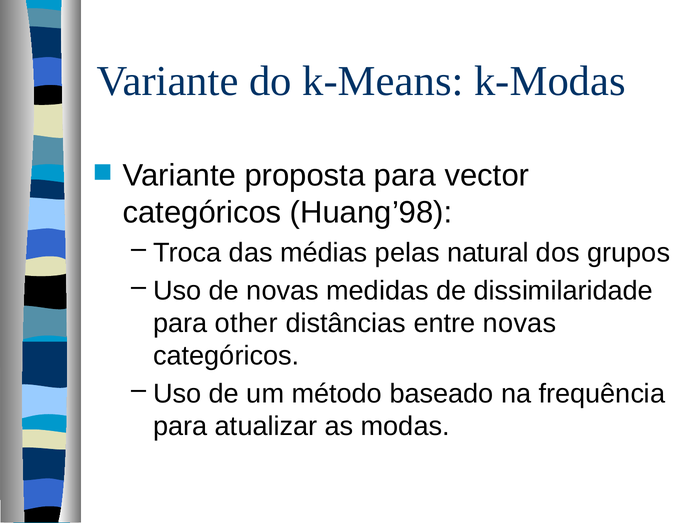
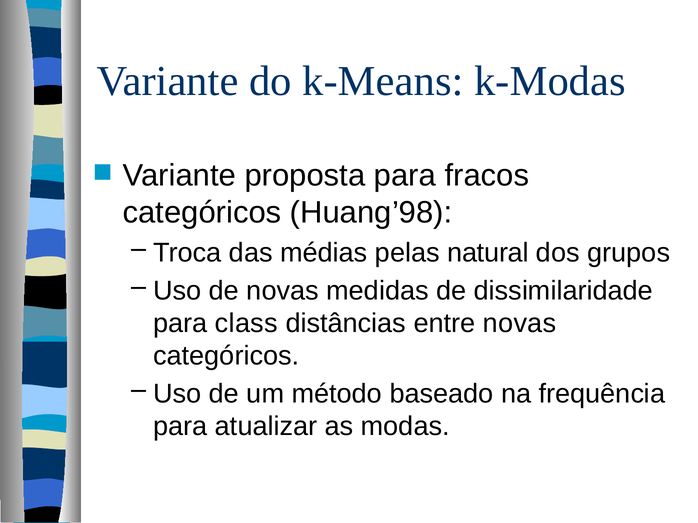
vector: vector -> fracos (487, 176)
other: other -> class (246, 323)
